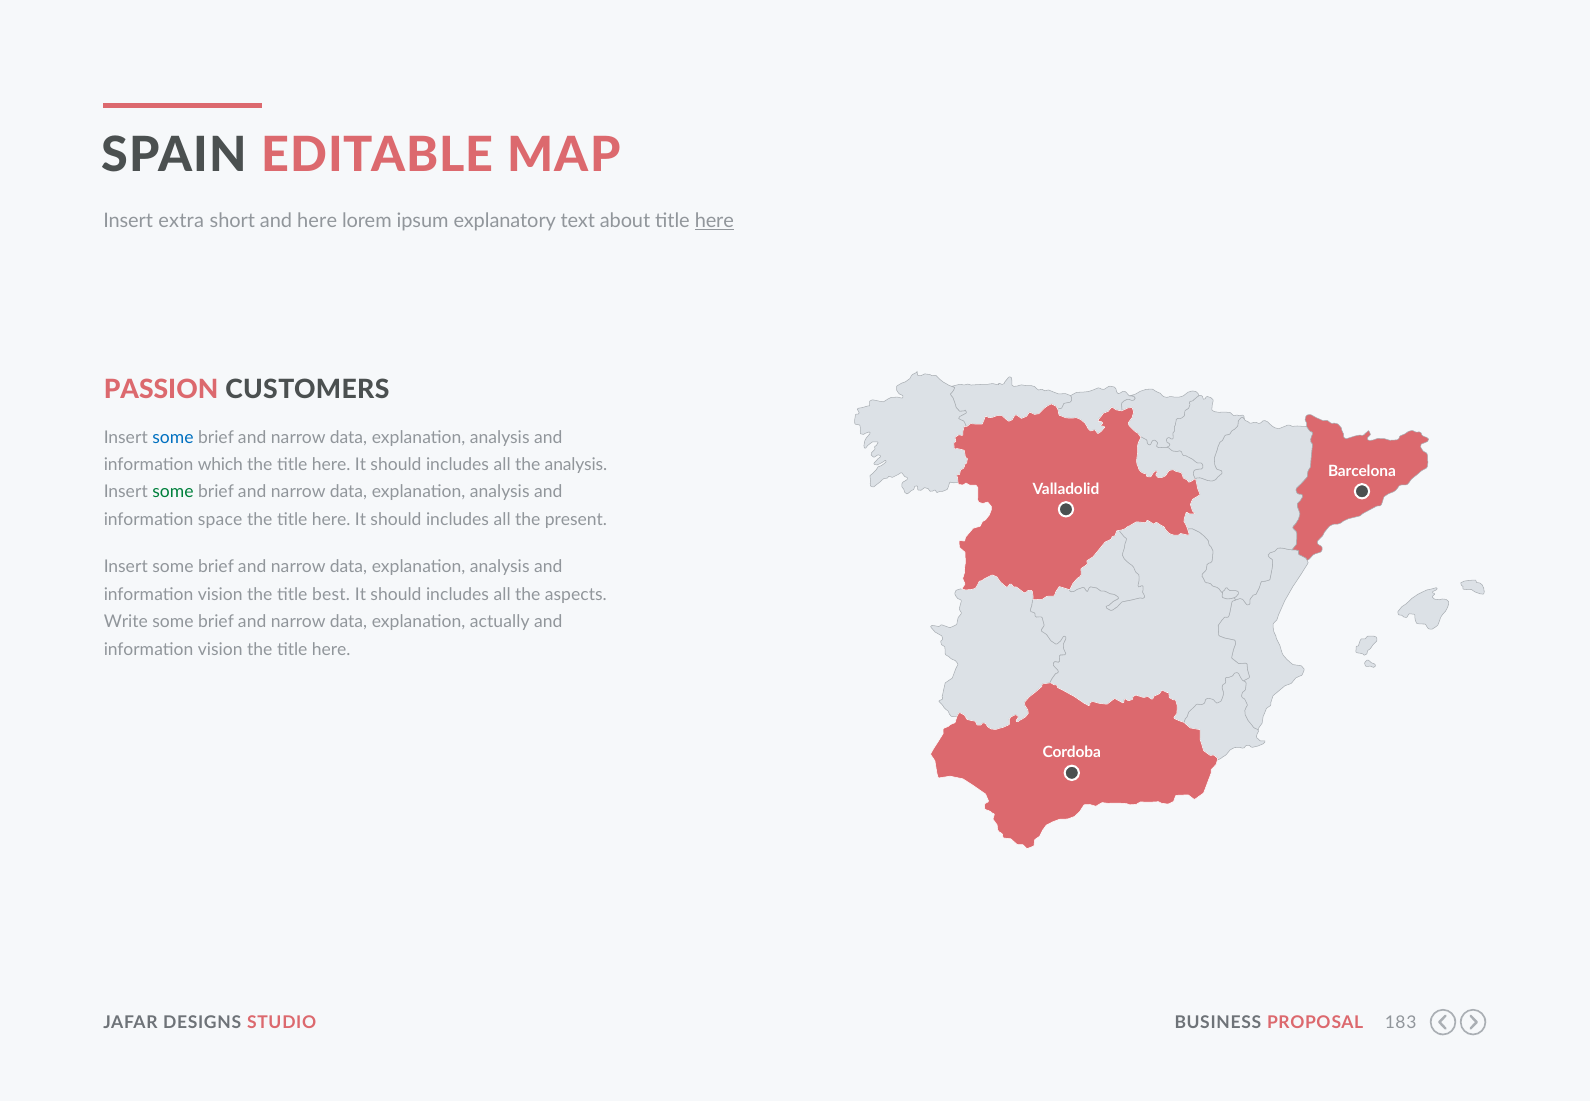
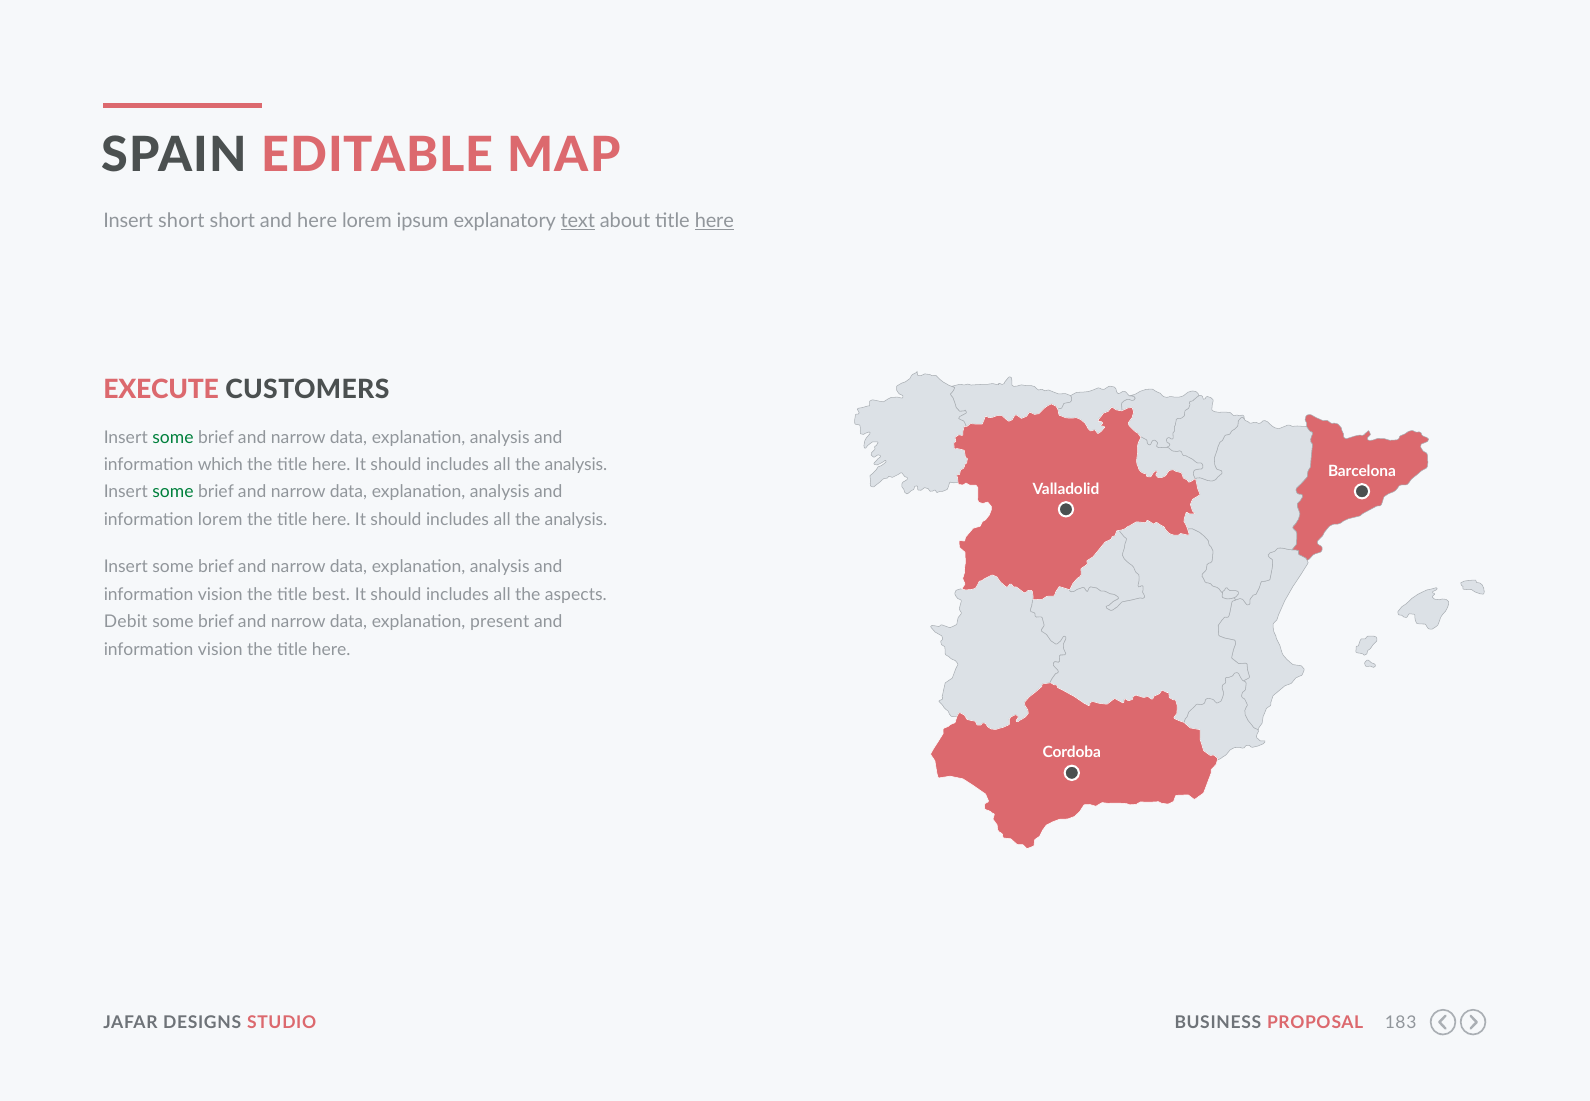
Insert extra: extra -> short (181, 221)
text underline: none -> present (578, 221)
PASSION: PASSION -> EXECUTE (161, 389)
some colour: blue -> green (173, 437)
information space: space -> lorem (220, 519)
present: present -> analysis (576, 519)
Write: Write -> Debit (126, 622)
actually: actually -> present (500, 622)
